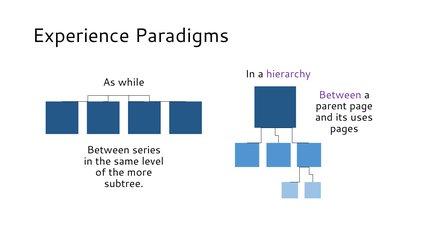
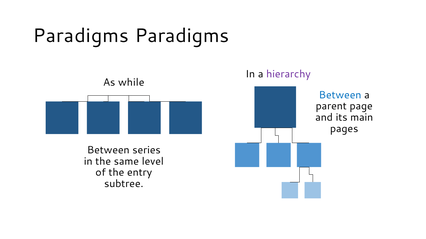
Experience: Experience -> Paradigms (81, 36)
Between colour: purple -> blue (340, 95)
uses: uses -> main (362, 118)
more: more -> entry (140, 173)
